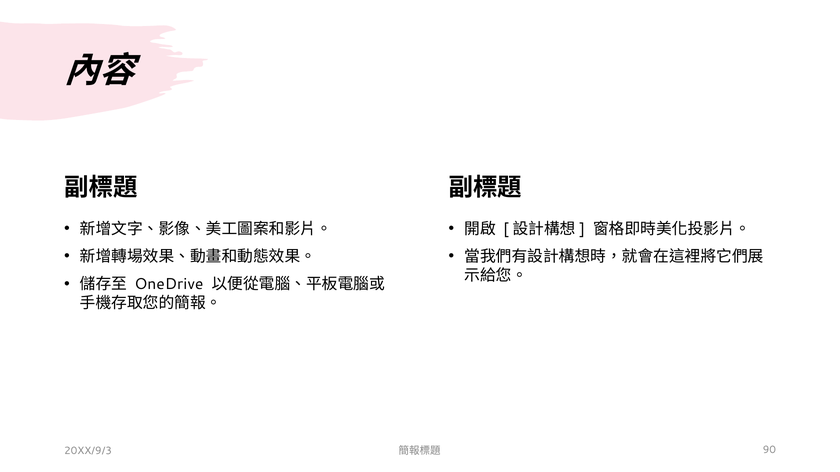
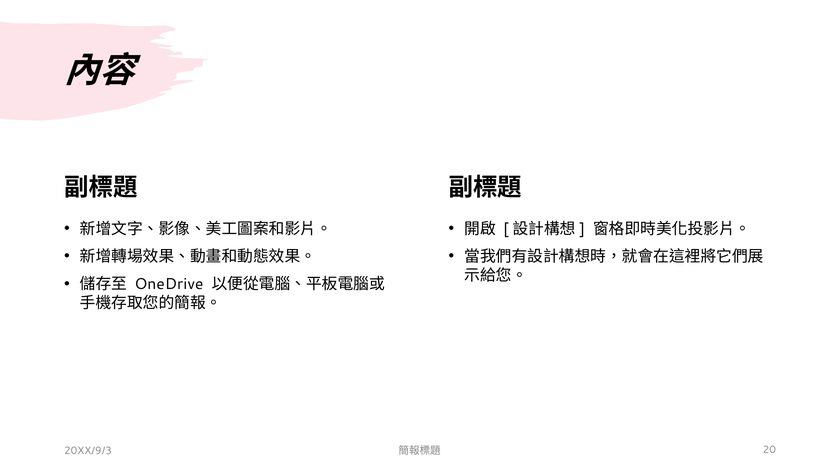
90: 90 -> 20 (769, 450)
